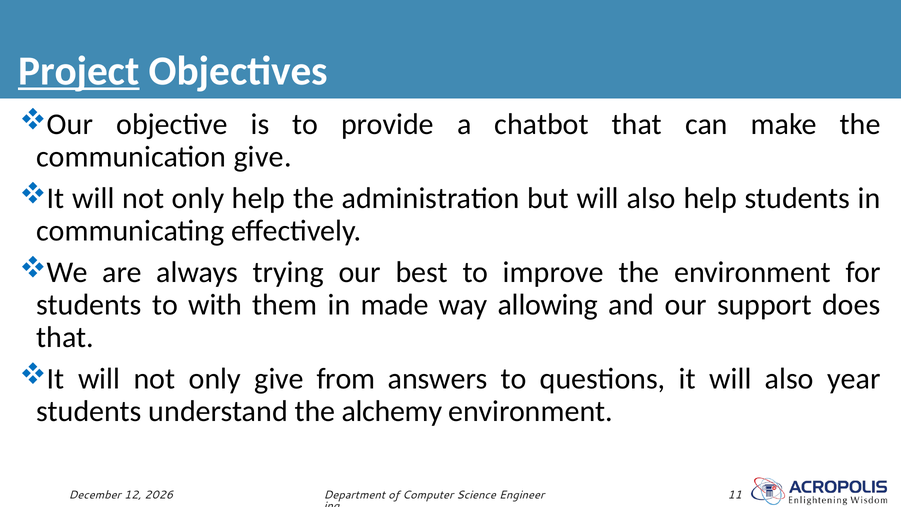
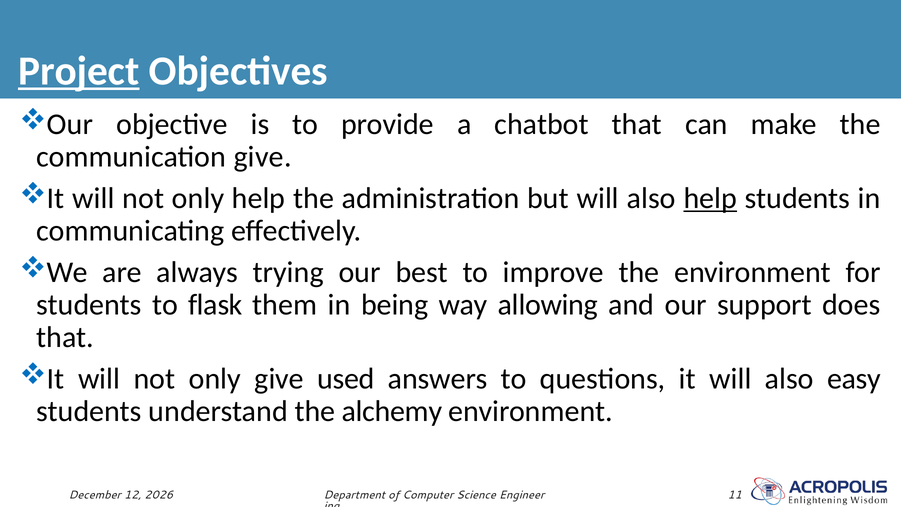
help underline: none -> present (710, 198)
with: with -> flask (215, 305)
made: made -> being (395, 305)
from: from -> used (346, 379)
year: year -> easy (854, 379)
